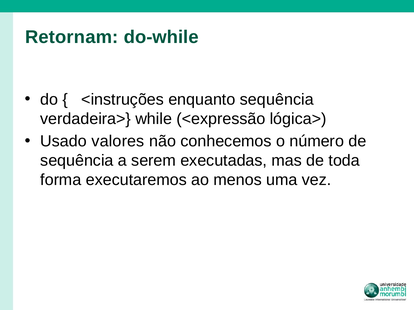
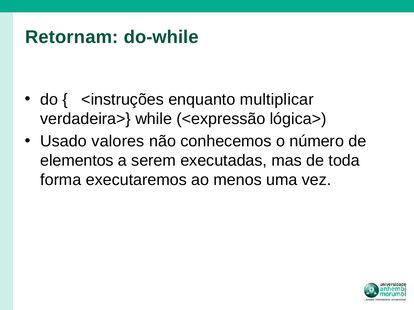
enquanto sequência: sequência -> multiplicar (277, 100)
sequência: sequência -> elementos (77, 161)
